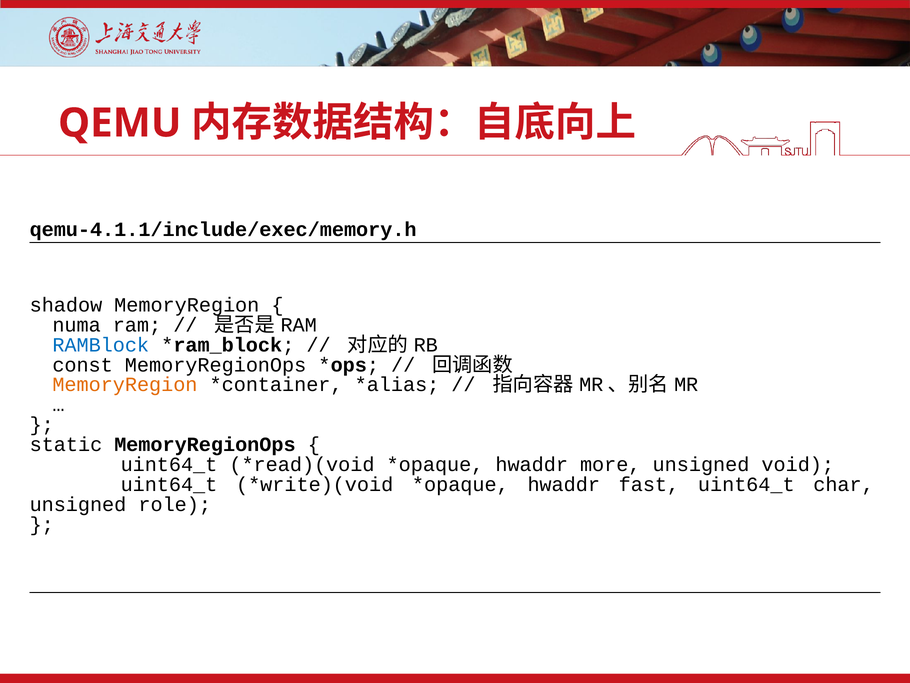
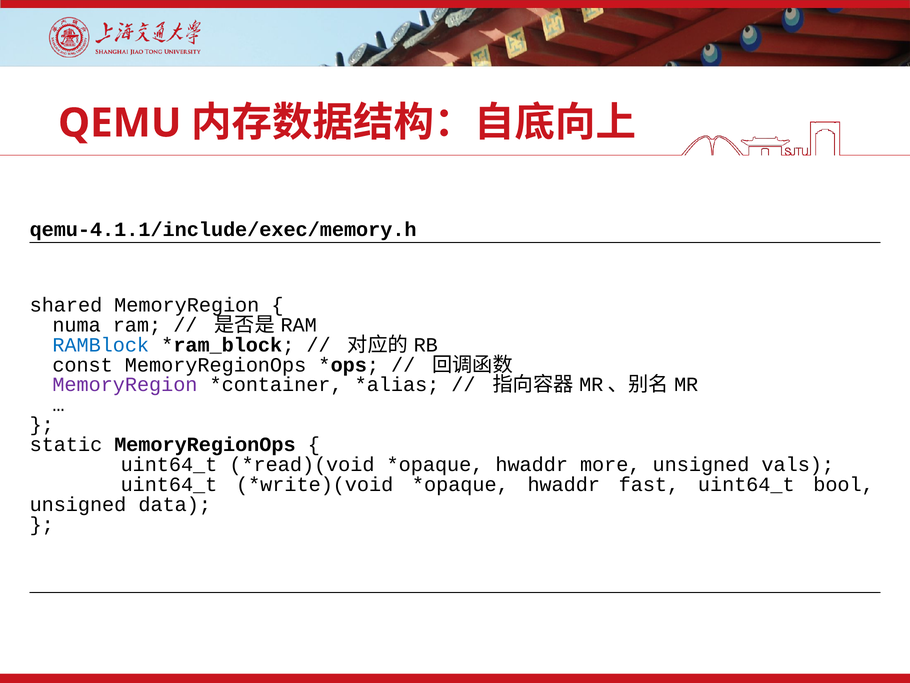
shadow: shadow -> shared (66, 305)
MemoryRegion colour: orange -> purple (125, 385)
void: void -> vals (798, 464)
char: char -> bool (844, 484)
role: role -> data (175, 504)
